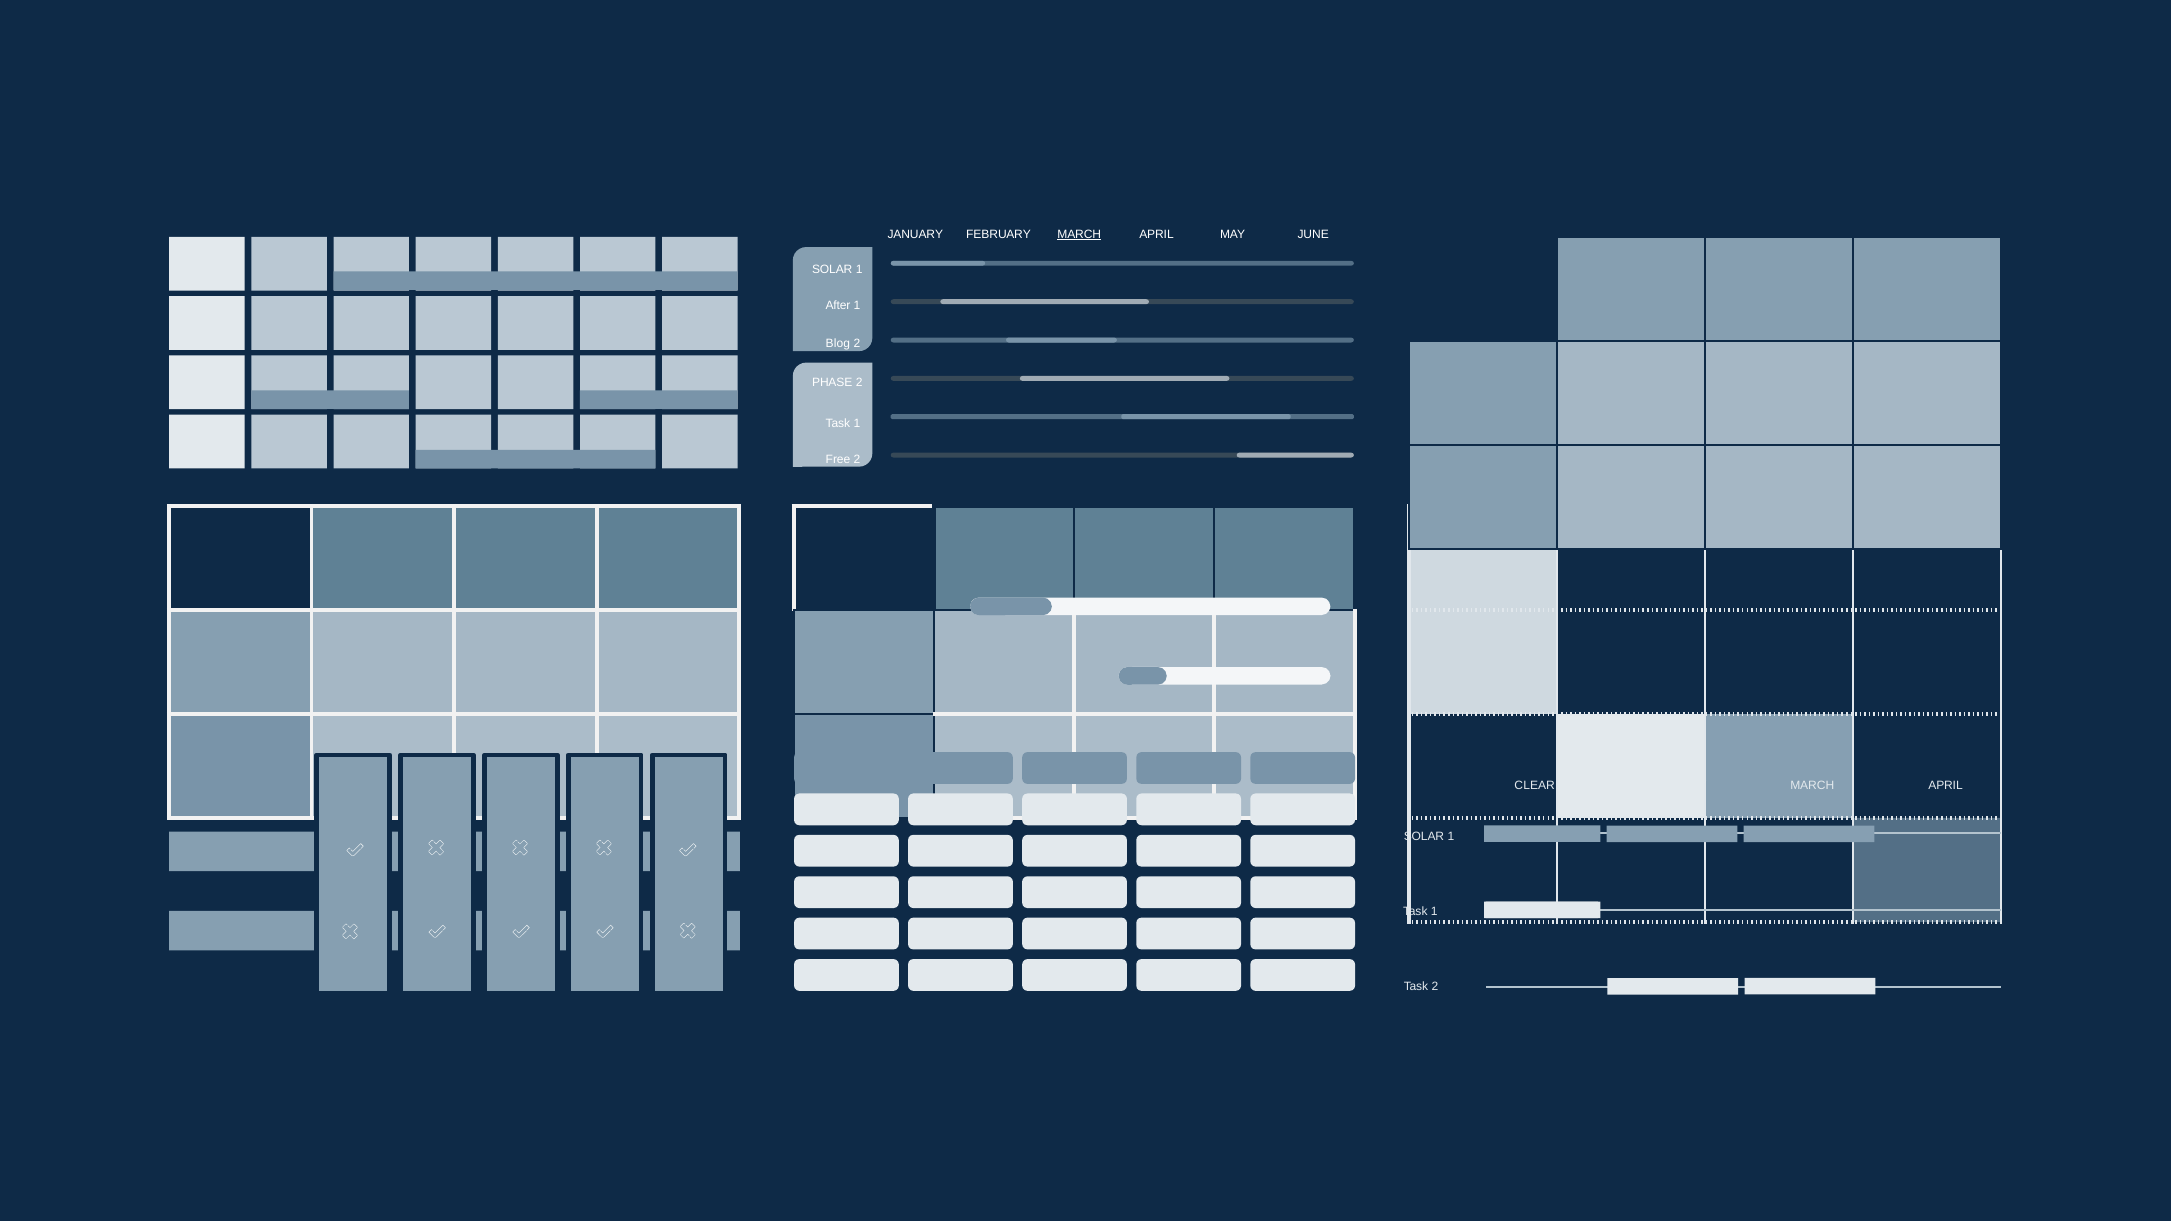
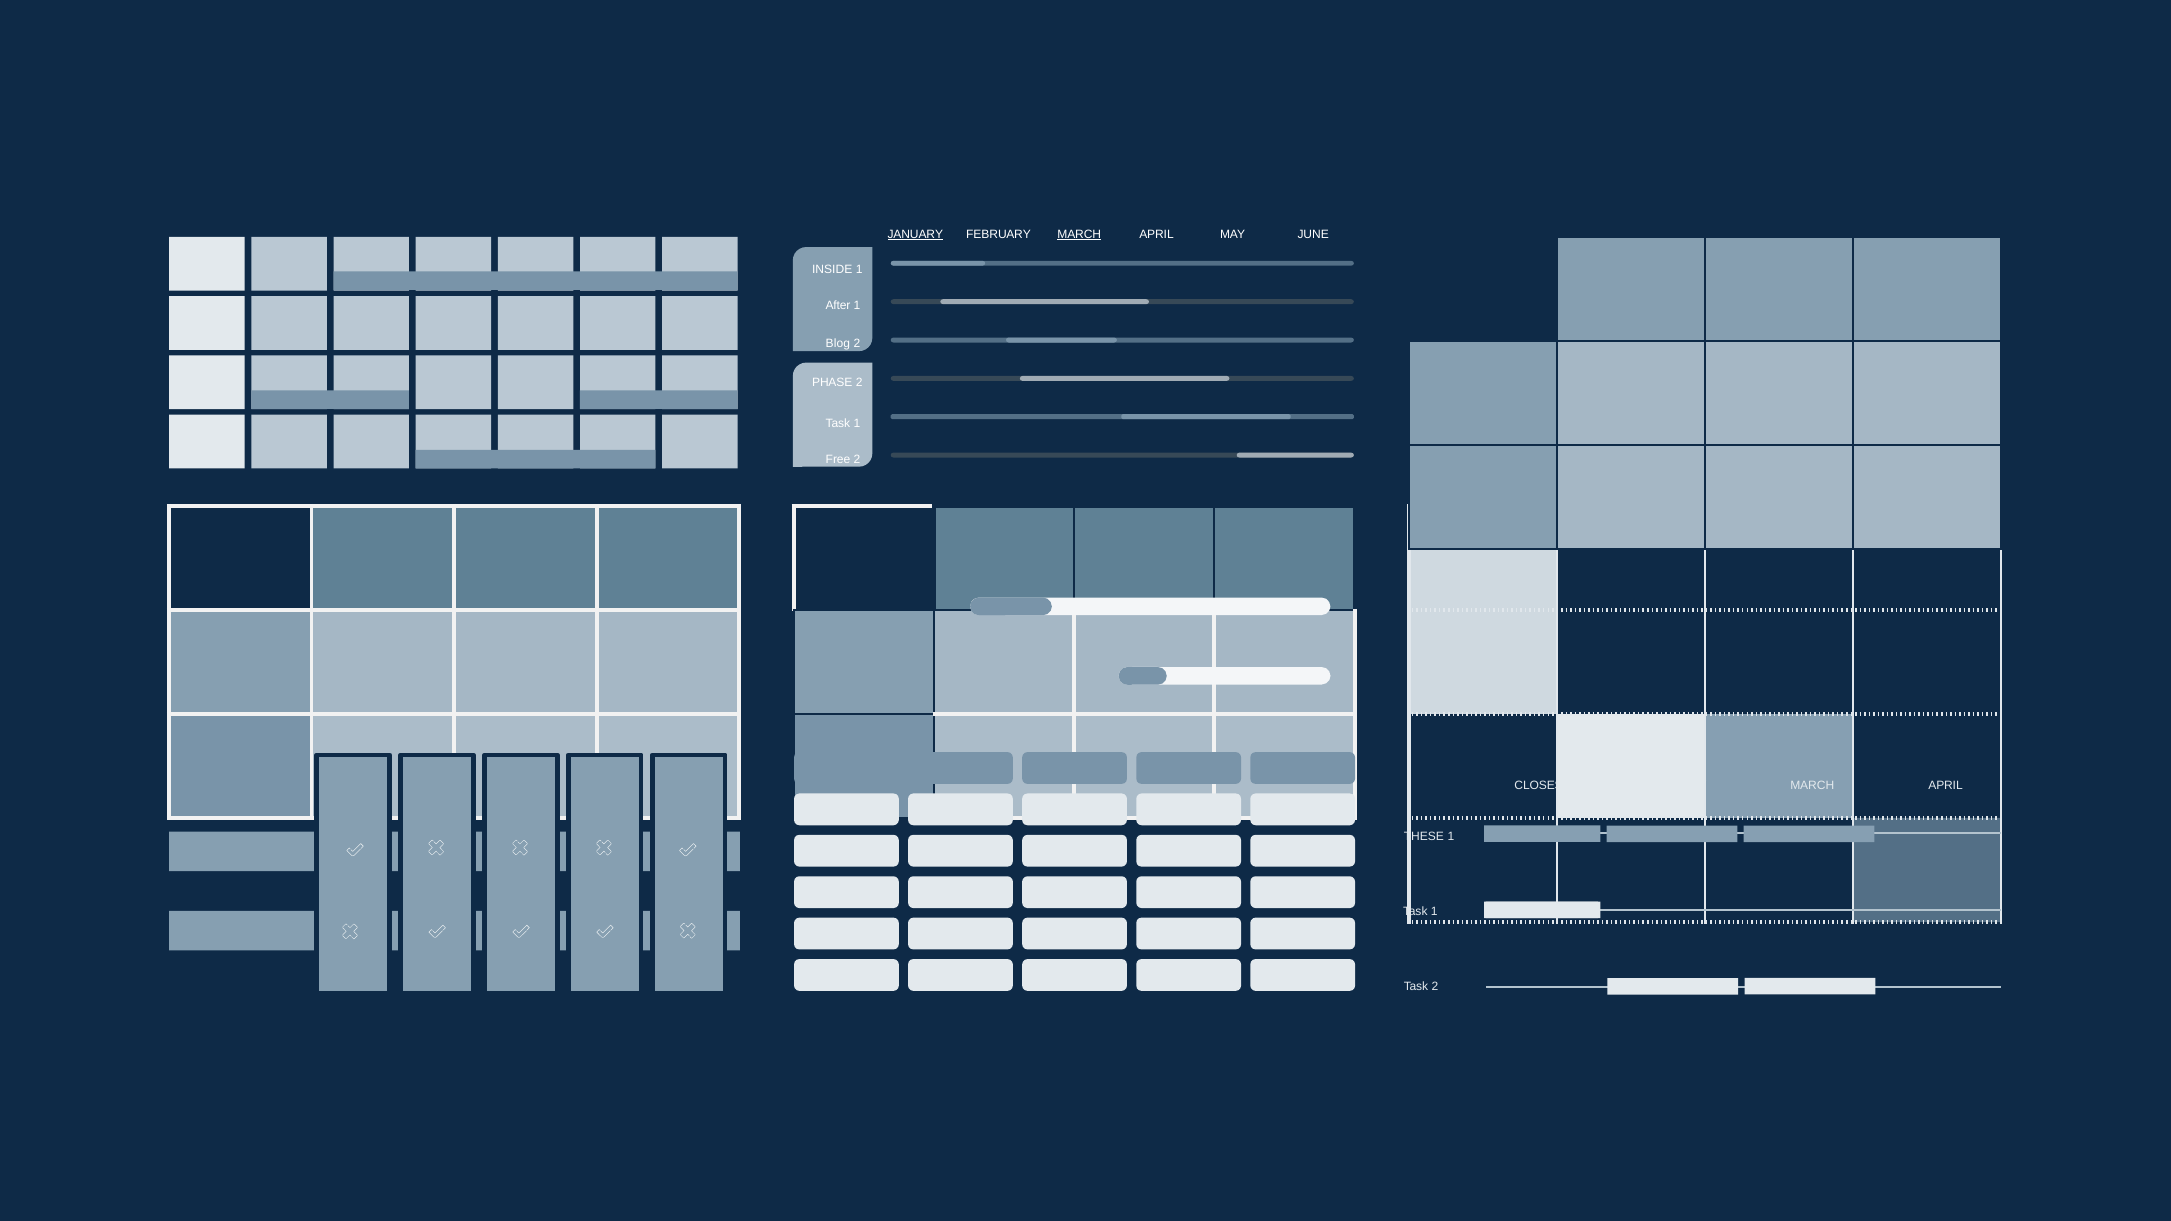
JANUARY underline: none -> present (915, 234)
SOLAR: SOLAR -> INSIDE (832, 269)
CLEARLY: CLEARLY -> CLOSEST (1542, 786)
SOLAR: SOLAR -> THESE (1424, 836)
